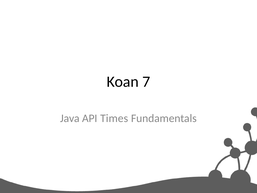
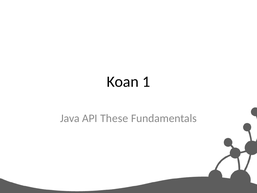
7: 7 -> 1 (146, 82)
Times: Times -> These (114, 118)
